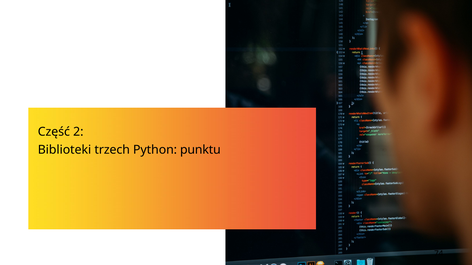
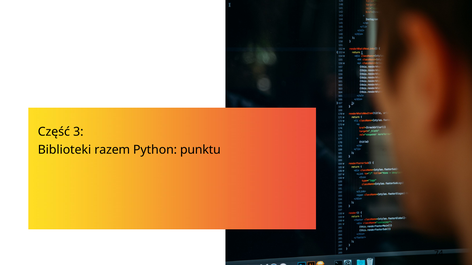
2: 2 -> 3 (78, 132)
trzech: trzech -> razem (112, 150)
